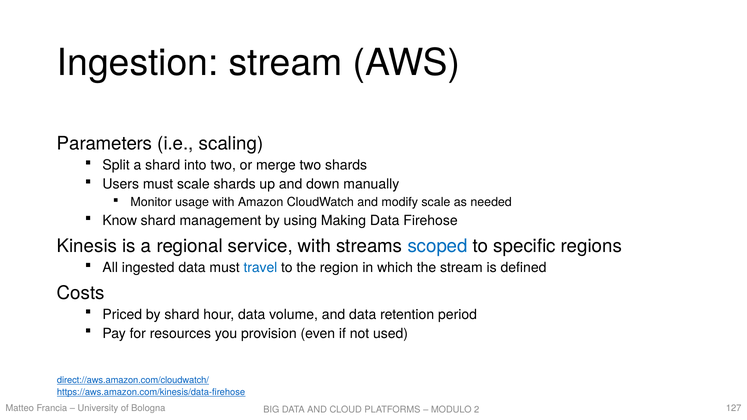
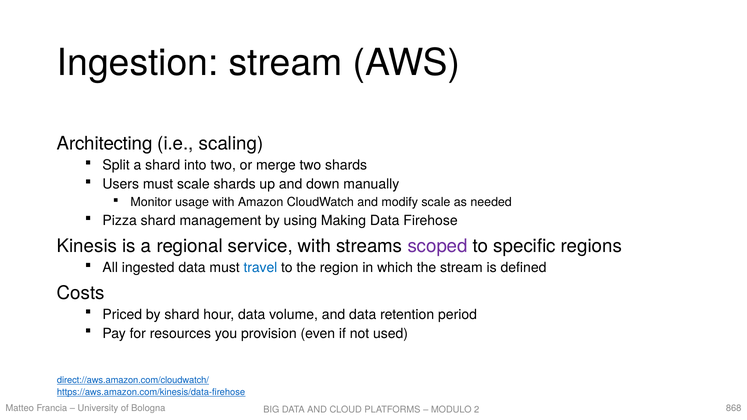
Parameters: Parameters -> Architecting (105, 144)
Know: Know -> Pizza (120, 221)
scoped colour: blue -> purple (438, 246)
127: 127 -> 868 (734, 409)
